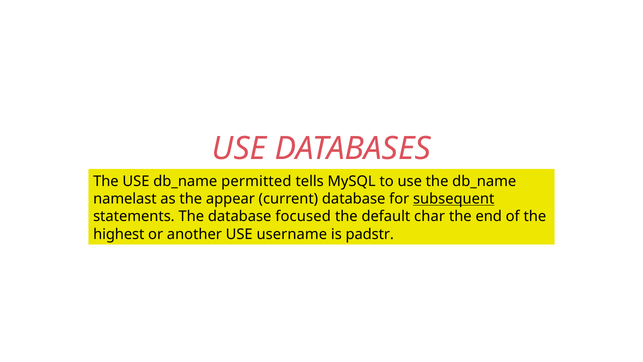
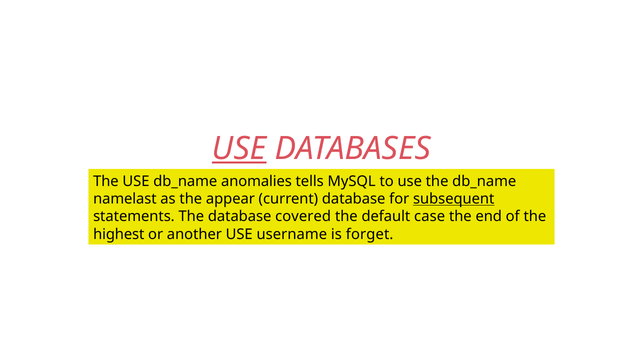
USE underline: none -> present (239, 148)
permitted: permitted -> anomalies (256, 181)
focused: focused -> covered (303, 216)
char: char -> case (430, 216)
padstr: padstr -> forget (370, 234)
